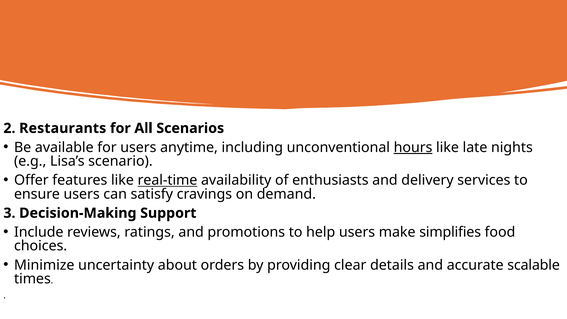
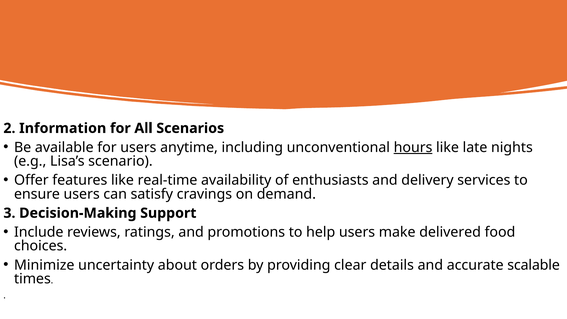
Restaurants: Restaurants -> Information (63, 128)
real-time underline: present -> none (167, 180)
simplifies: simplifies -> delivered (450, 232)
